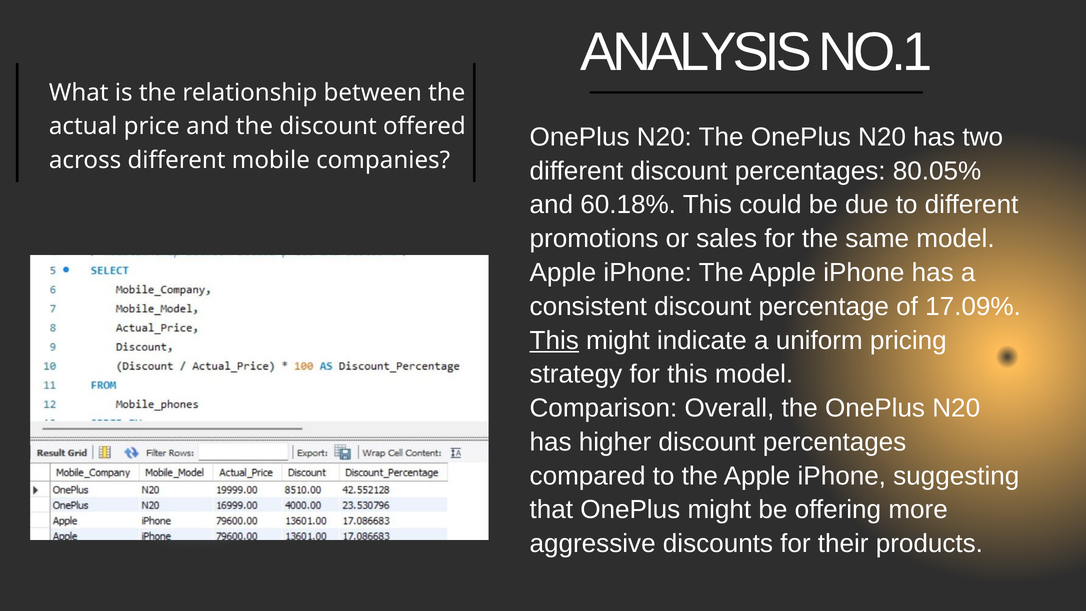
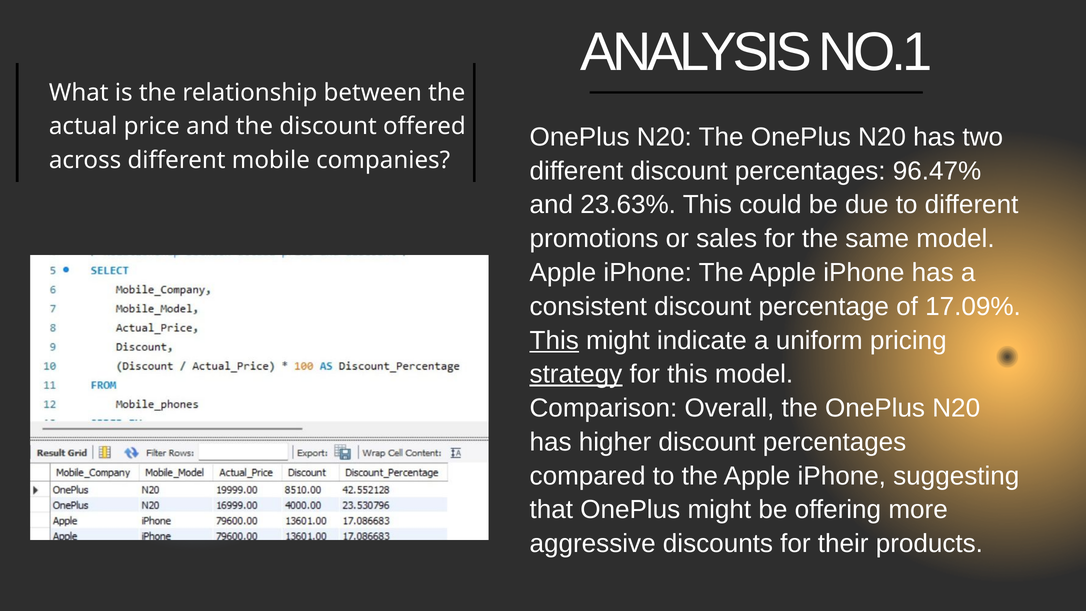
80.05%: 80.05% -> 96.47% (937, 171)
60.18%: 60.18% -> 23.63% (628, 205)
strategy underline: none -> present (576, 374)
